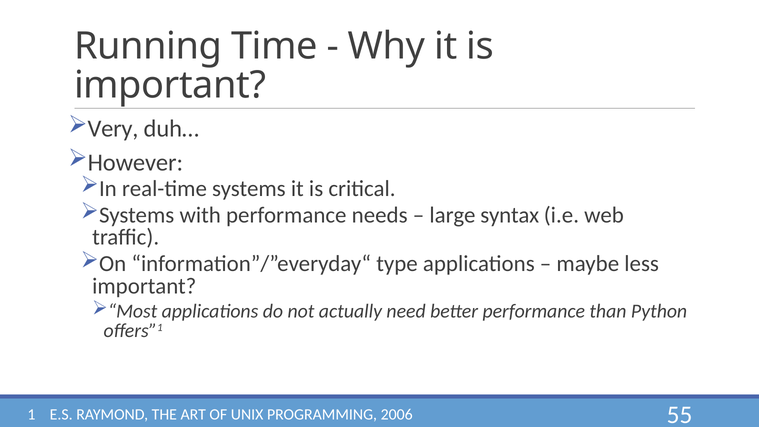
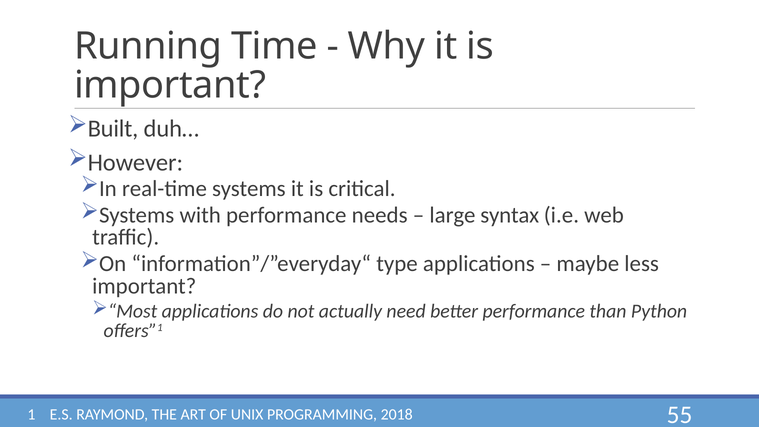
Very: Very -> Built (113, 129)
2006: 2006 -> 2018 (397, 415)
